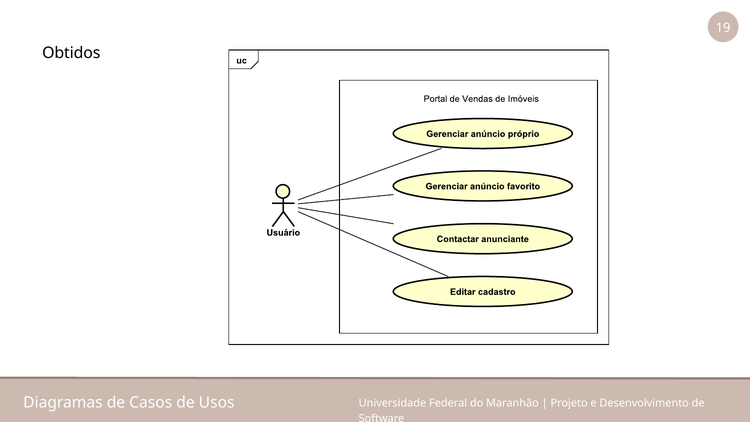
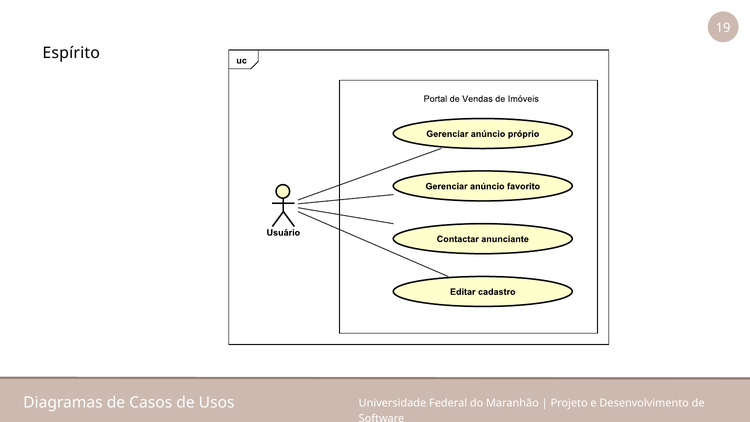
Obtidos: Obtidos -> Espírito (71, 53)
